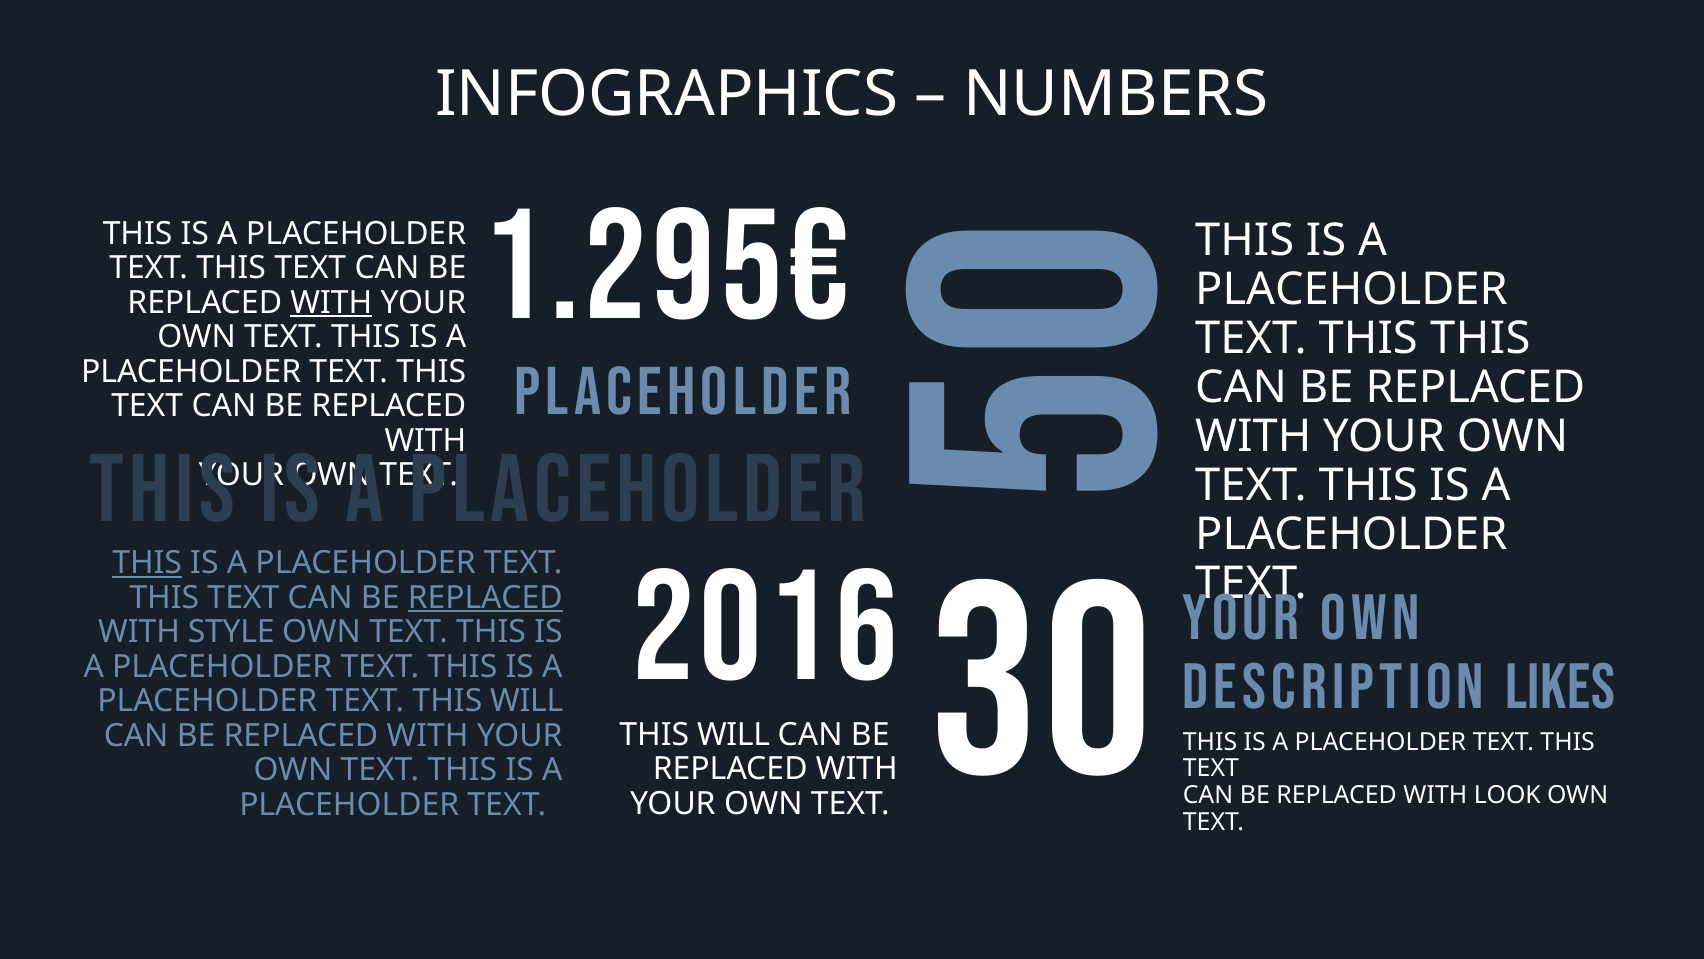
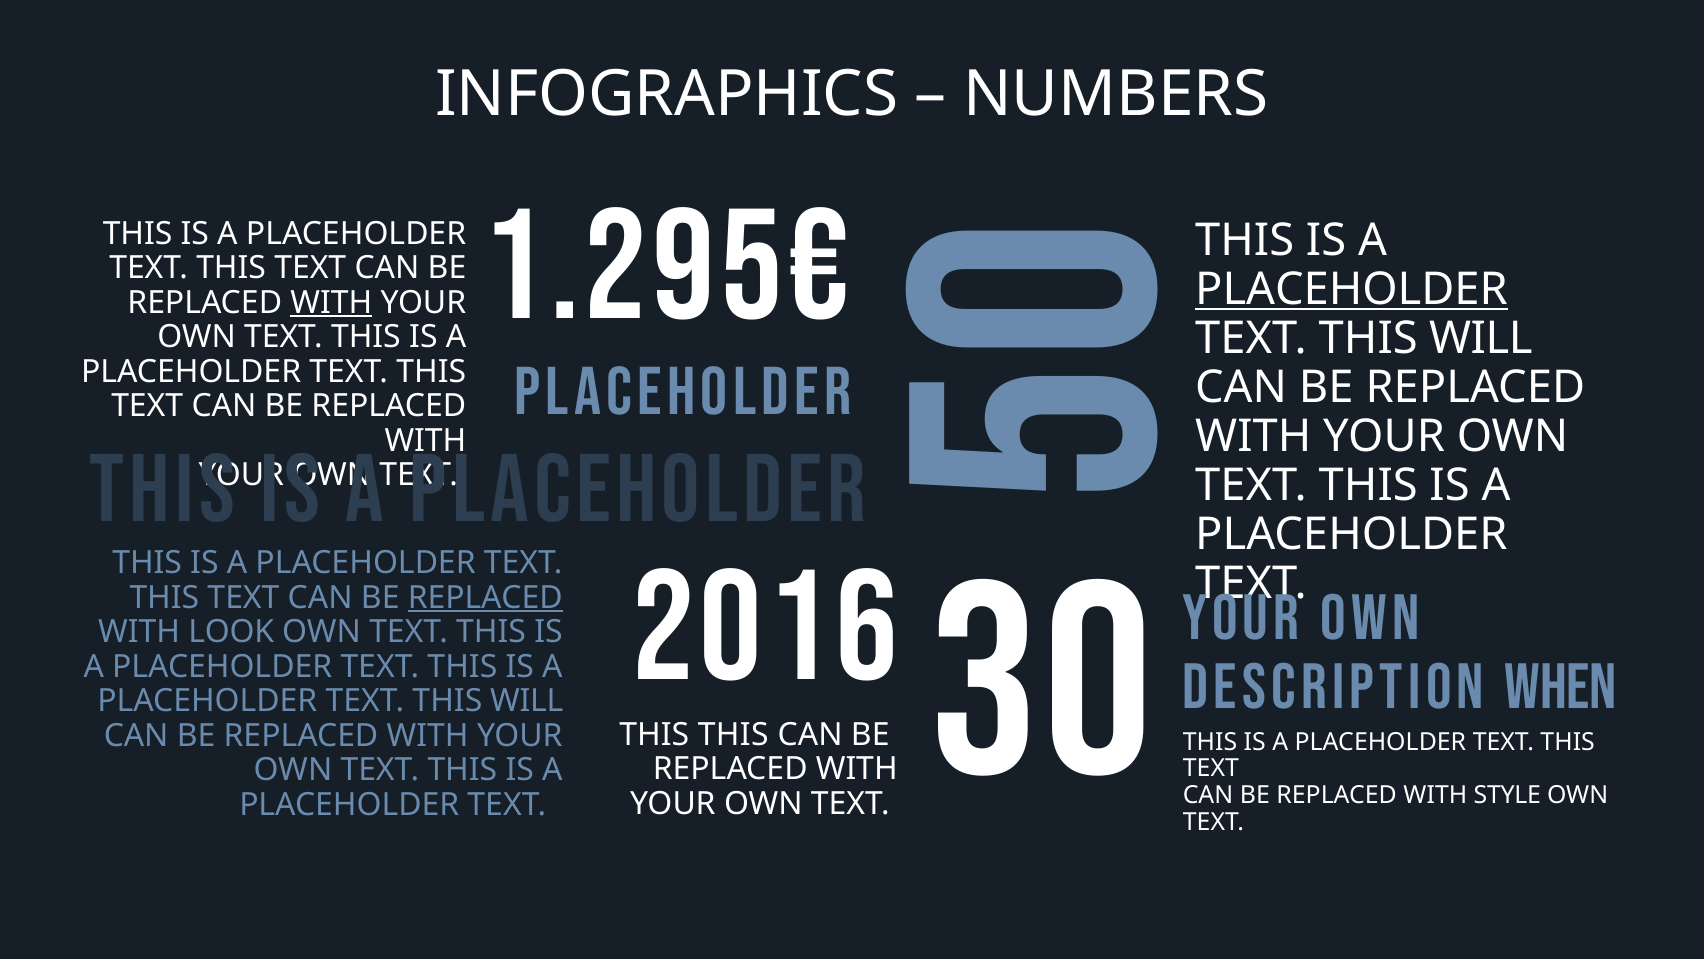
PLACEHOLDER underline: none -> present (1351, 289)
THIS: THIS -> WILL (1481, 338)
THIS underline: present -> none (147, 563)
STYLE: STYLE -> LOOK (231, 632)
LIKES: LIKES -> WHEN (1561, 687)
WILL: WILL -> THIS (733, 735)
LOOK: LOOK -> STYLE (1507, 795)
